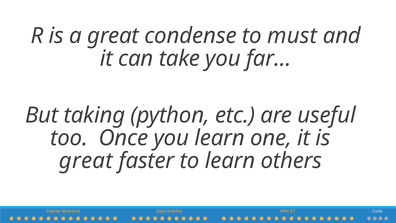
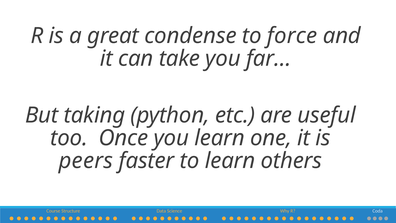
must: must -> force (292, 36)
great: great -> peers (86, 161)
